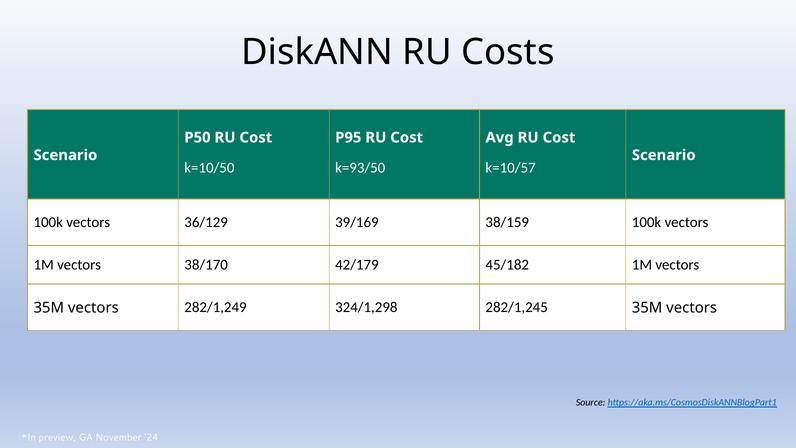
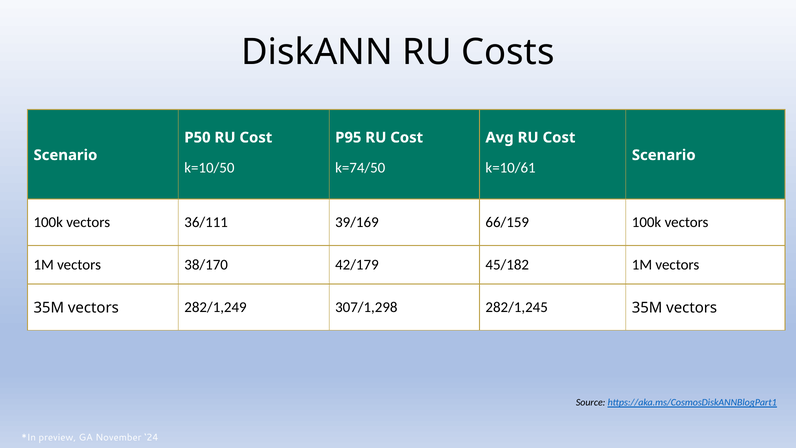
k=93/50: k=93/50 -> k=74/50 (360, 168)
k=10/57: k=10/57 -> k=10/61 (511, 168)
36/129: 36/129 -> 36/111 (206, 222)
38/159: 38/159 -> 66/159 (507, 222)
324/1,298: 324/1,298 -> 307/1,298 (366, 307)
